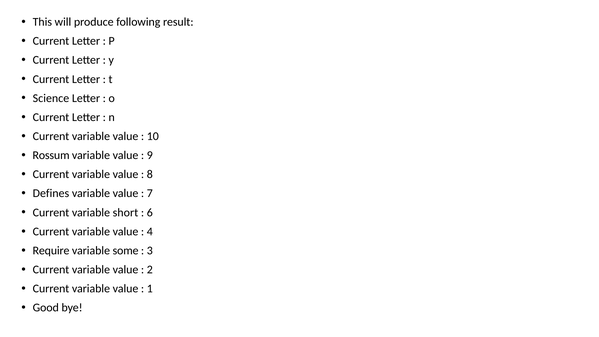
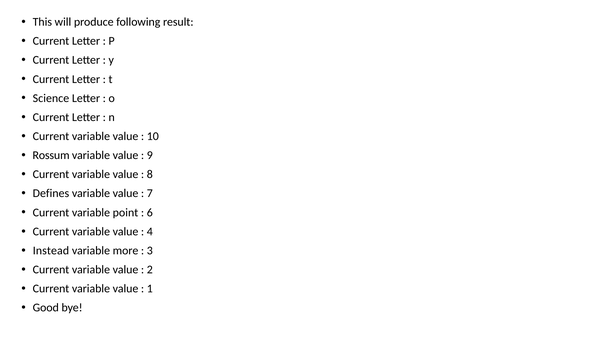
short: short -> point (125, 212)
Require: Require -> Instead (51, 251)
some: some -> more (126, 251)
